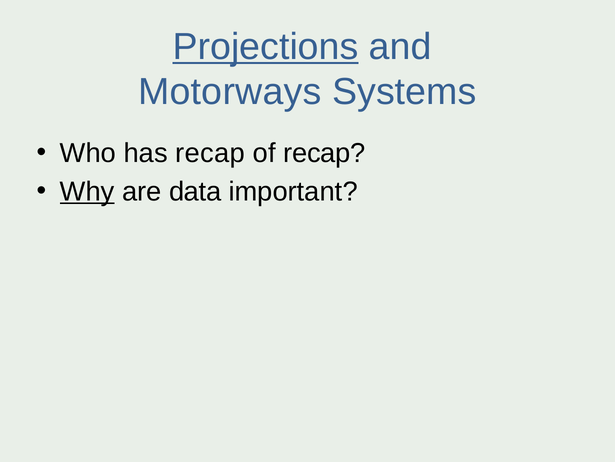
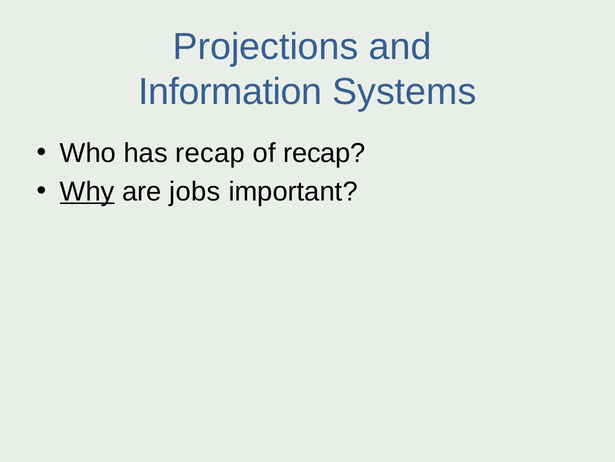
Projections underline: present -> none (266, 47)
Motorways: Motorways -> Information (230, 92)
data: data -> jobs (195, 191)
